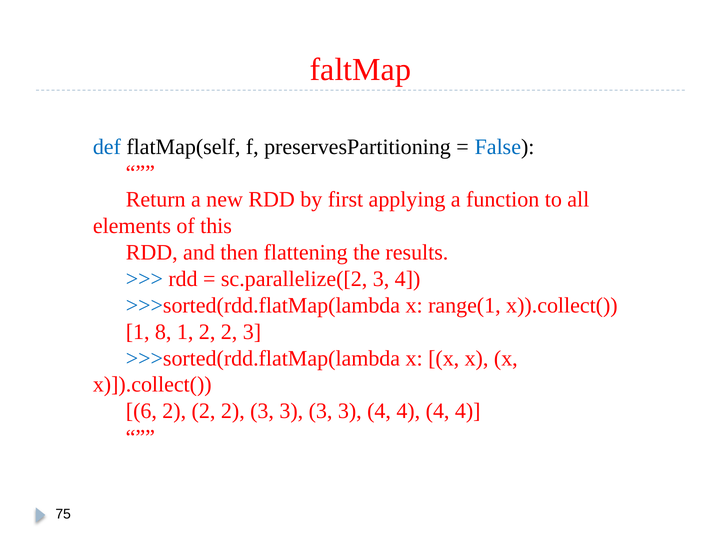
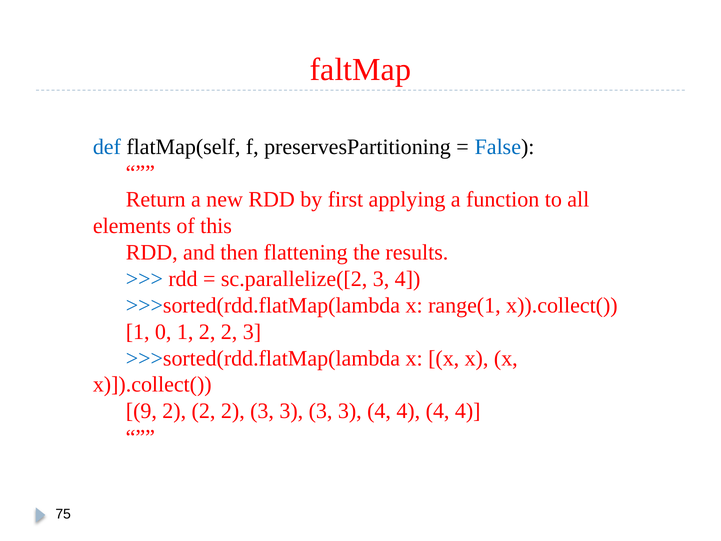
8: 8 -> 0 (163, 332)
6: 6 -> 9 (141, 411)
